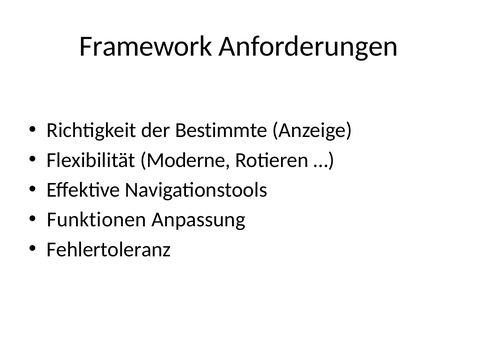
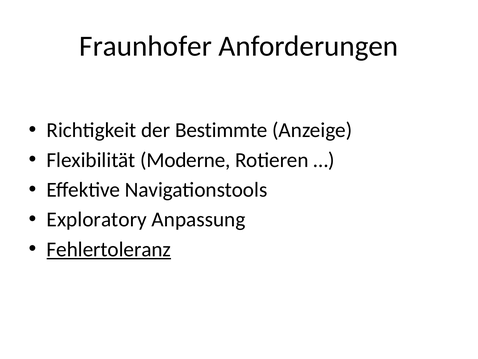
Framework: Framework -> Fraunhofer (146, 46)
Funktionen: Funktionen -> Exploratory (97, 219)
Fehlertoleranz underline: none -> present (109, 249)
